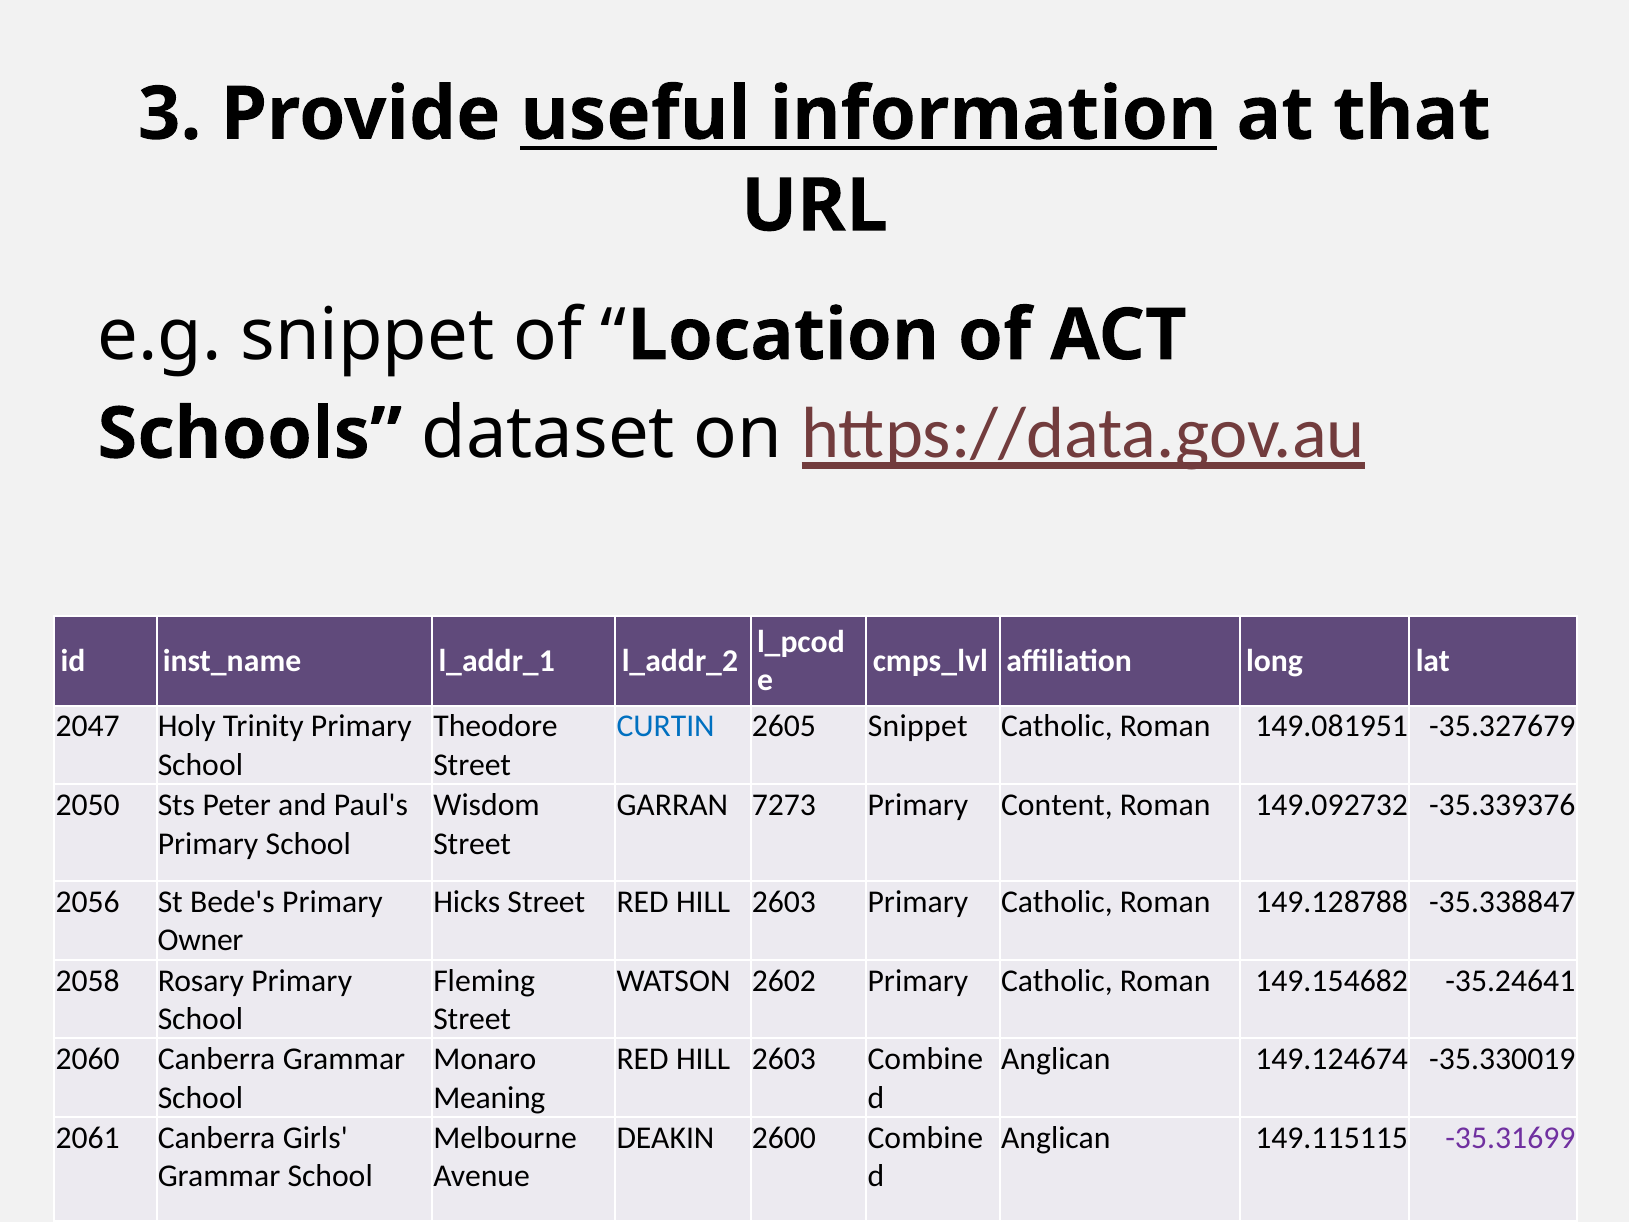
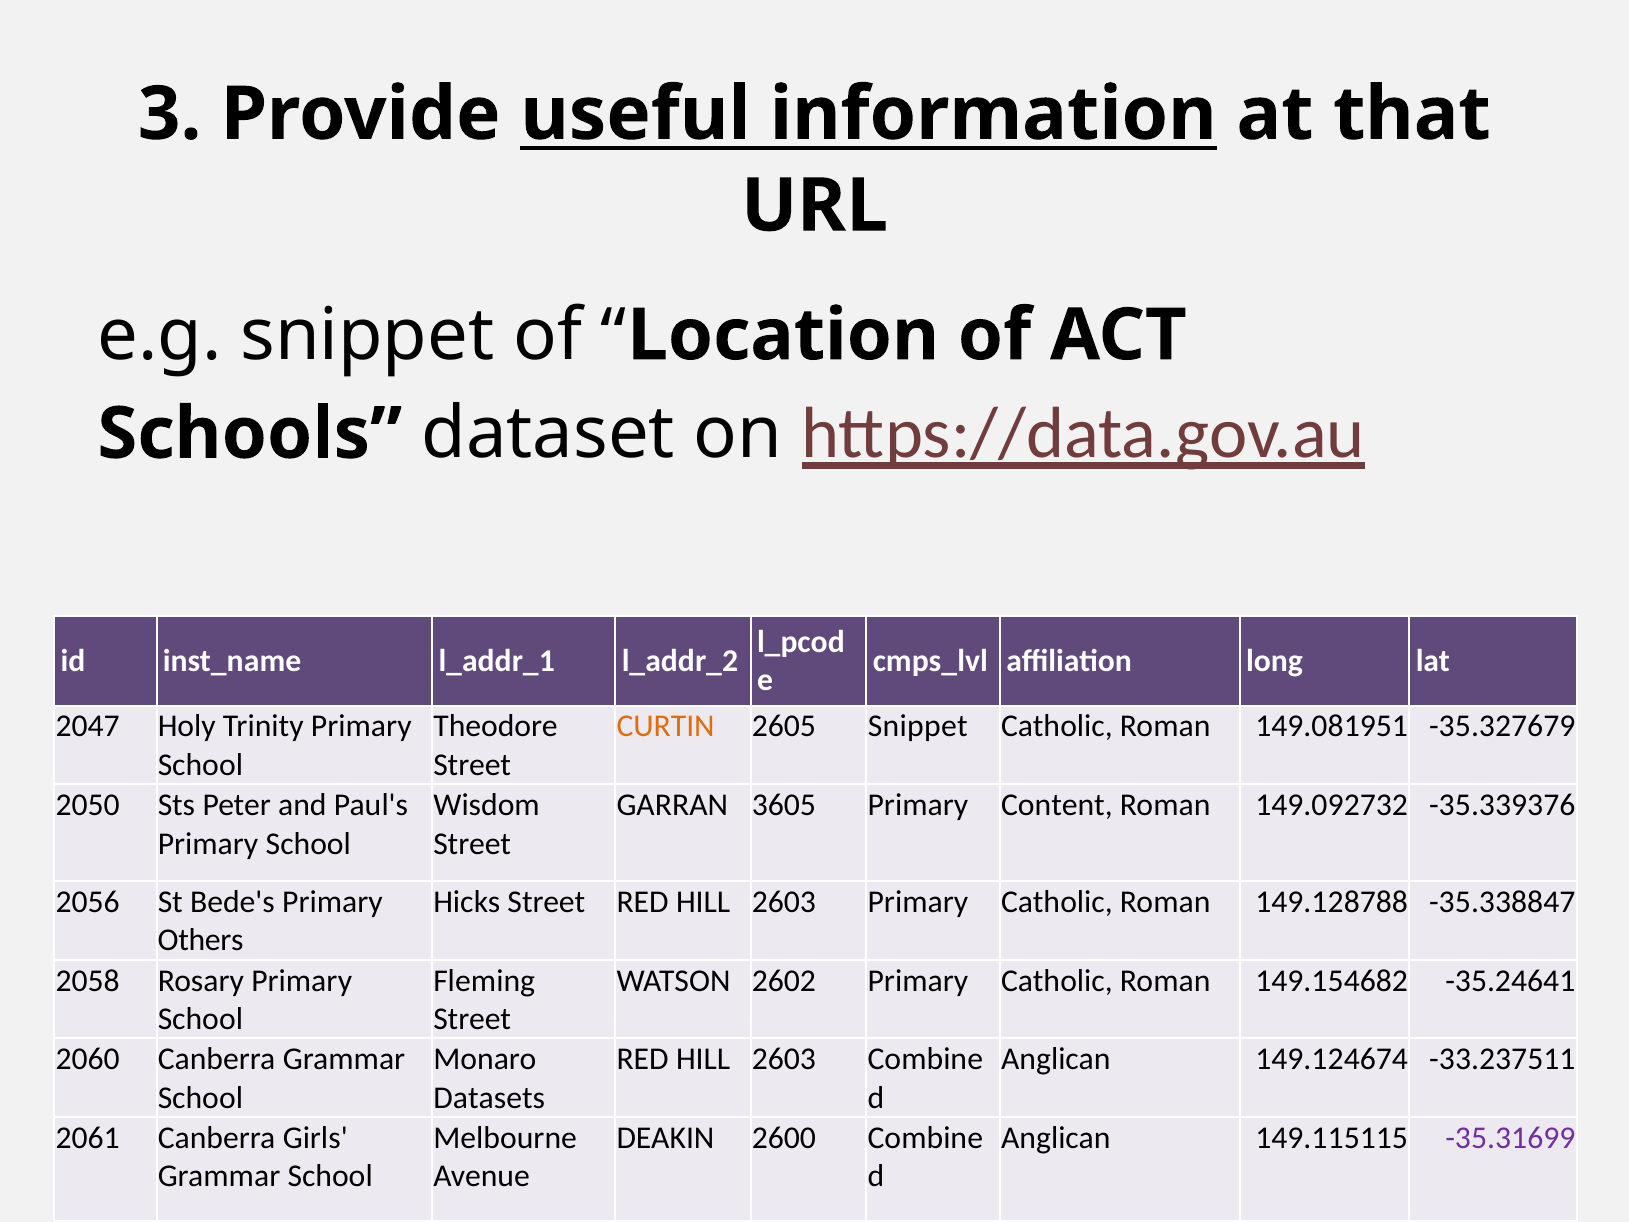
CURTIN colour: blue -> orange (666, 726)
7273: 7273 -> 3605 (784, 805)
Owner: Owner -> Others (201, 940)
-35.330019: -35.330019 -> -33.237511 (1502, 1059)
Meaning: Meaning -> Datasets (489, 1097)
